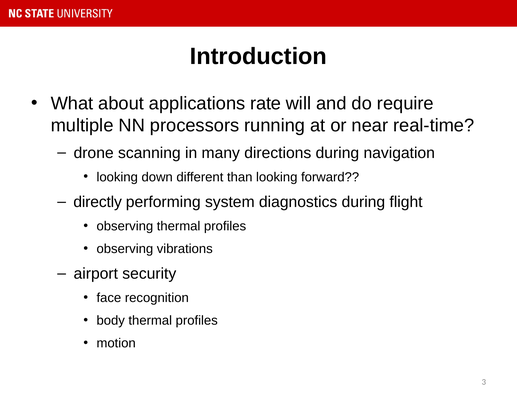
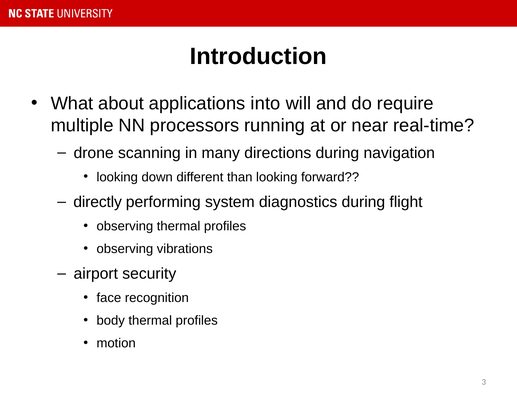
rate: rate -> into (265, 103)
